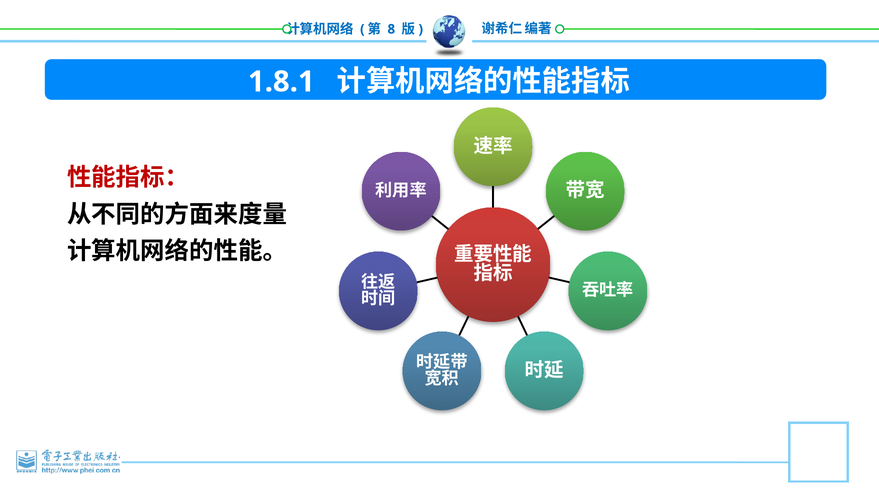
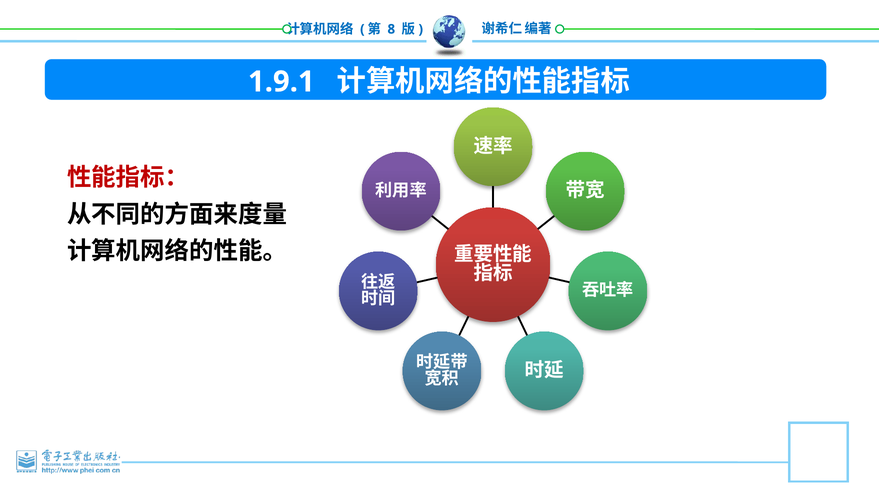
1.8.1: 1.8.1 -> 1.9.1 (281, 82)
